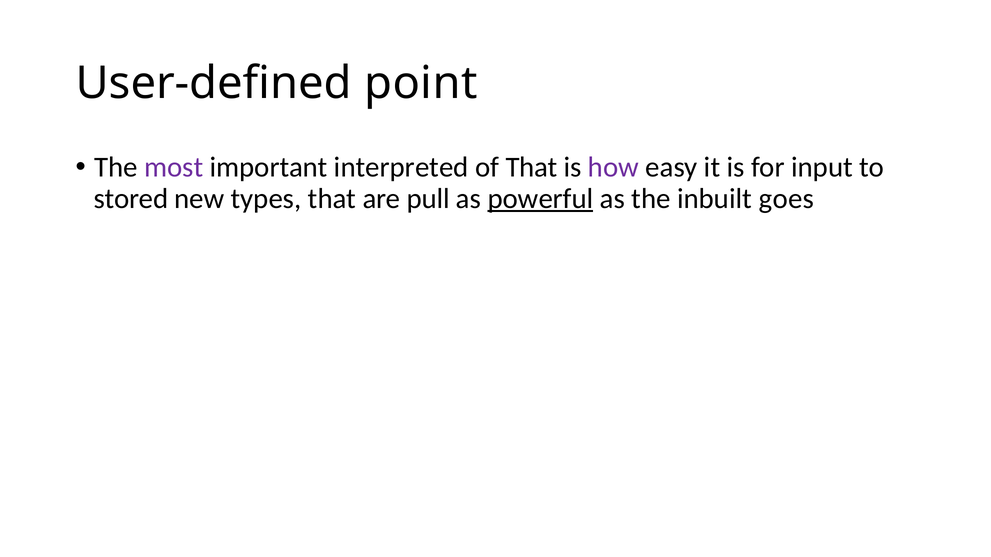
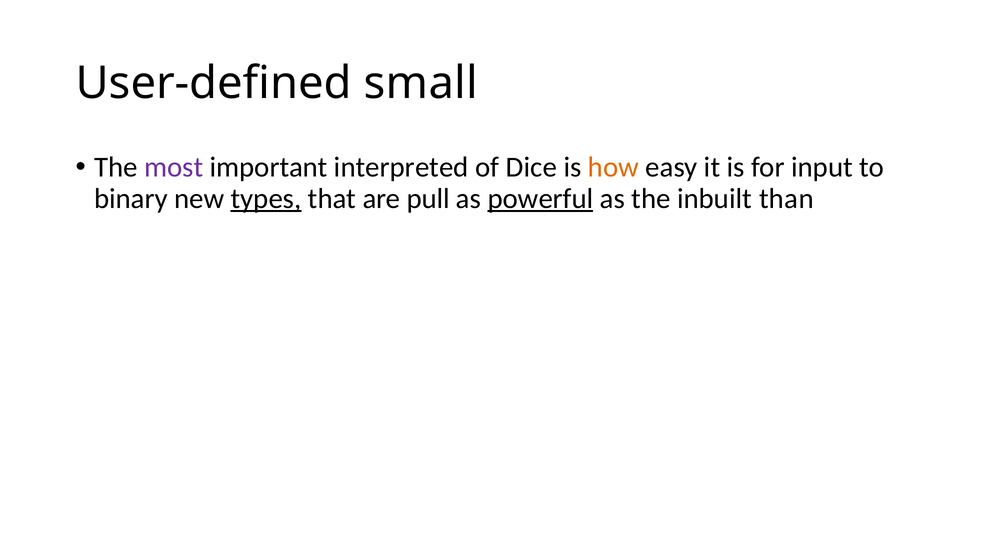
point: point -> small (421, 83)
of That: That -> Dice (531, 168)
how colour: purple -> orange (613, 168)
stored: stored -> binary (131, 199)
types underline: none -> present (266, 199)
goes: goes -> than (786, 199)
